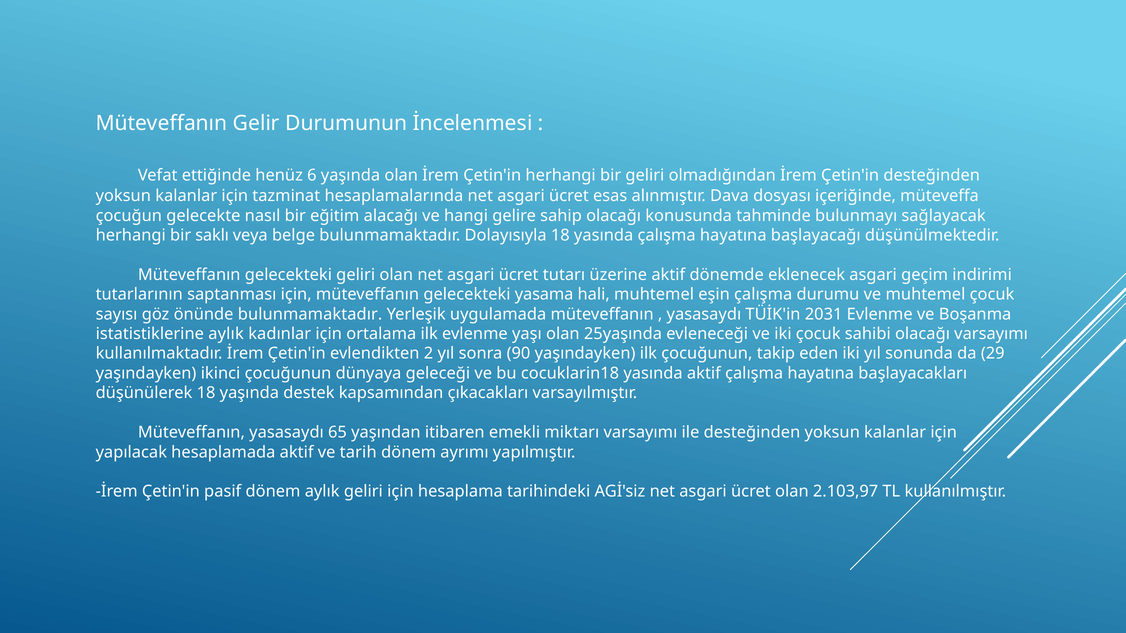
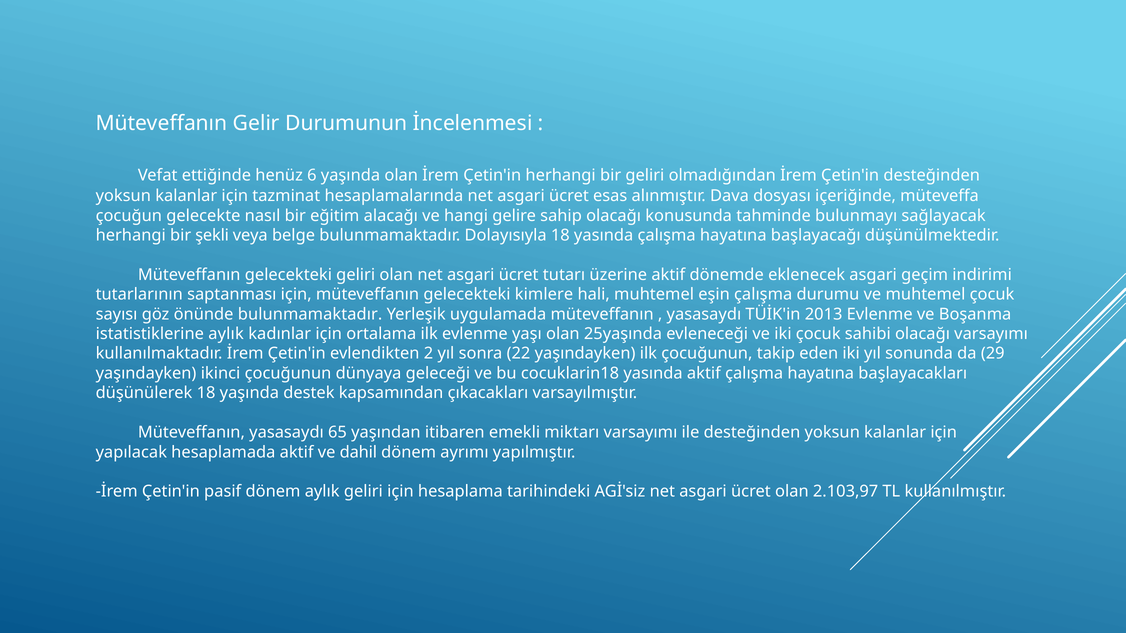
saklı: saklı -> şekli (212, 235)
yasama: yasama -> kimlere (544, 295)
2031: 2031 -> 2013 (824, 314)
90: 90 -> 22 (519, 354)
tarih: tarih -> dahil (358, 452)
